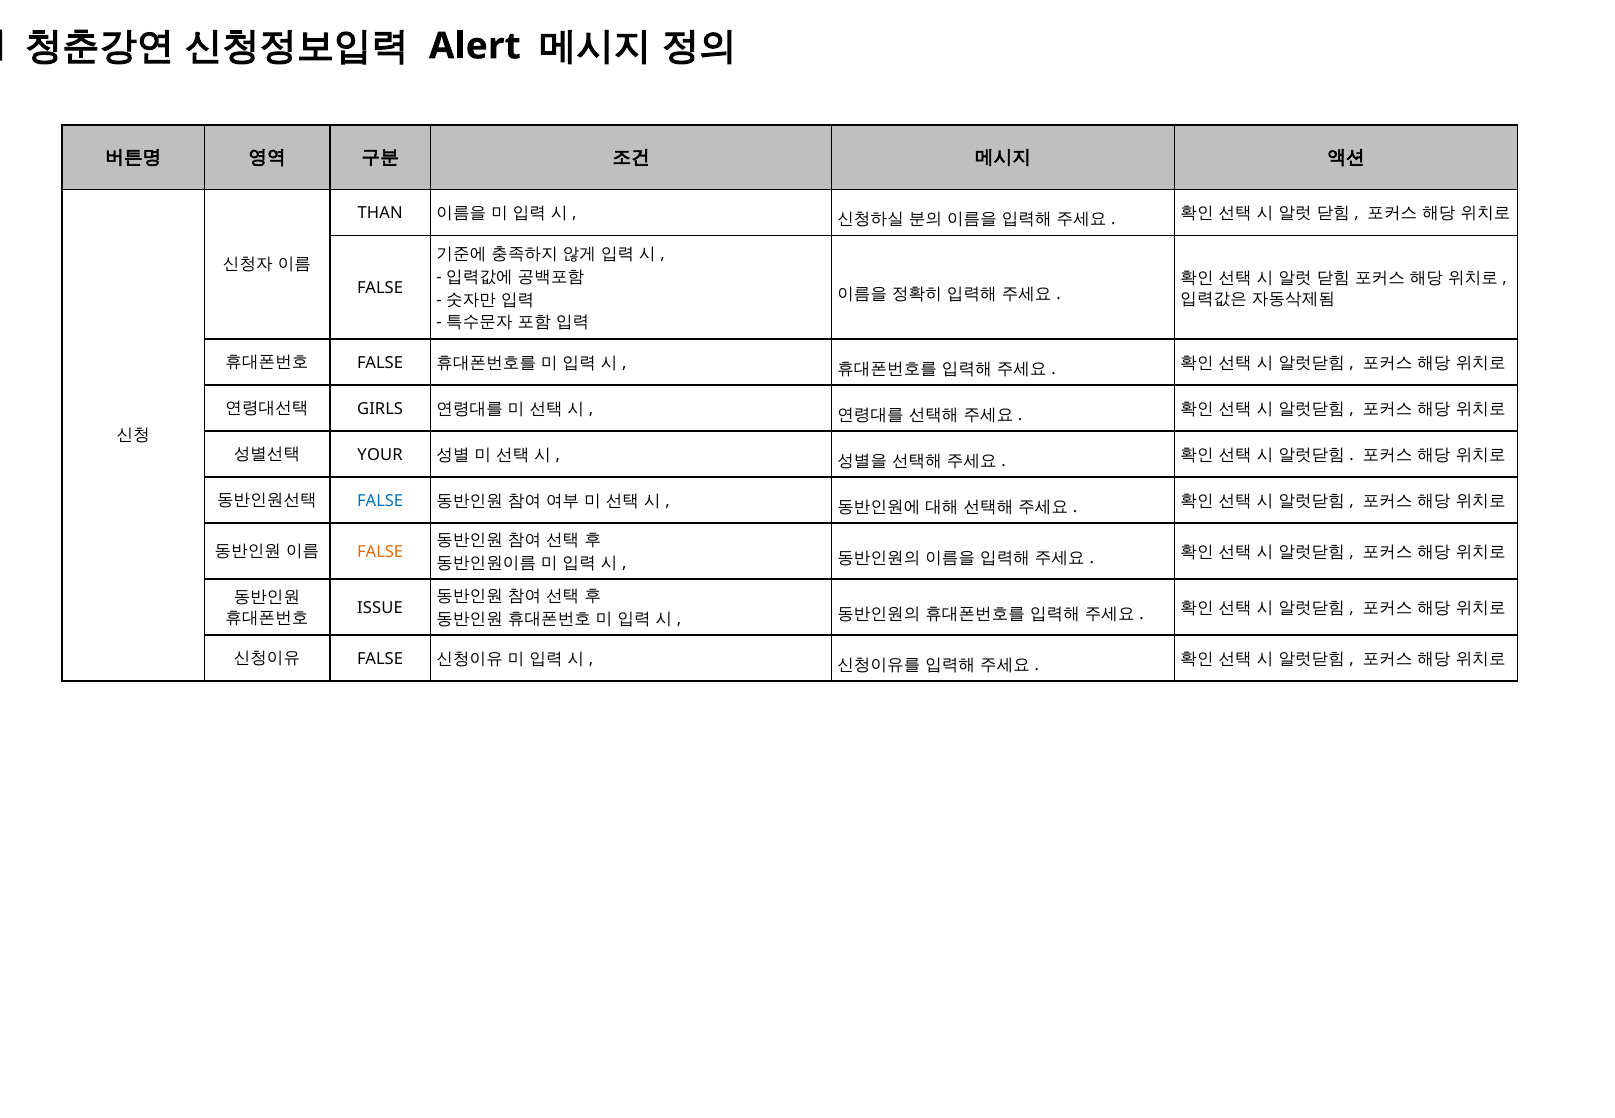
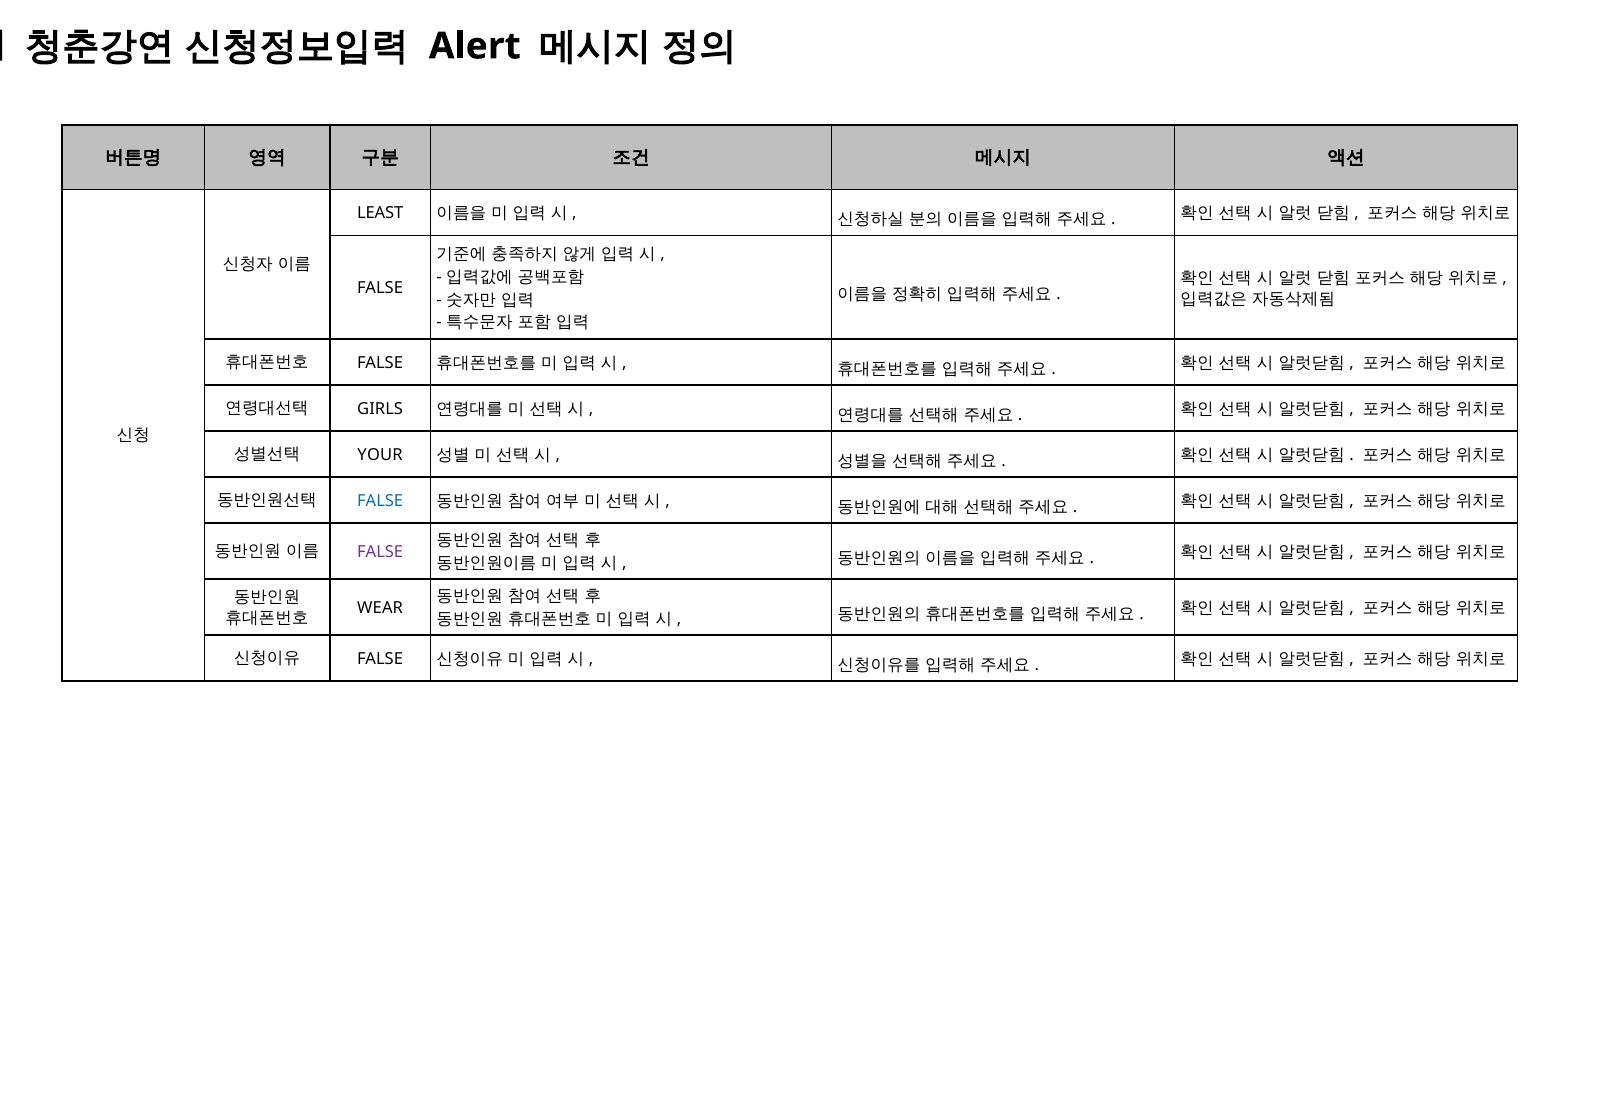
THAN: THAN -> LEAST (380, 213)
FALSE colour: orange -> purple (380, 552)
ISSUE: ISSUE -> WEAR (380, 608)
